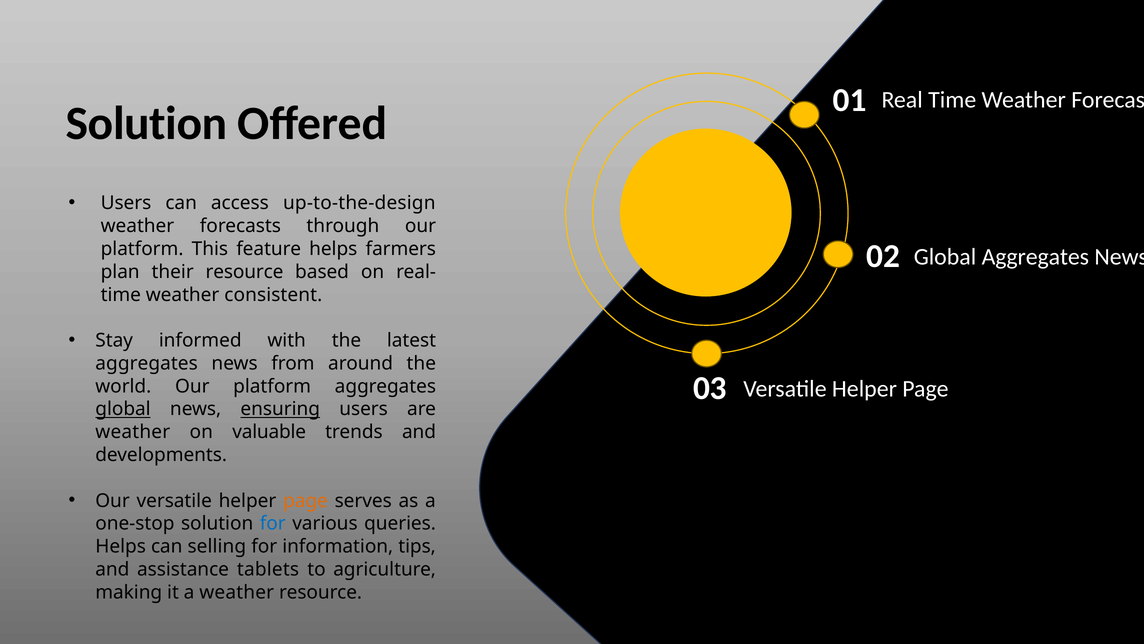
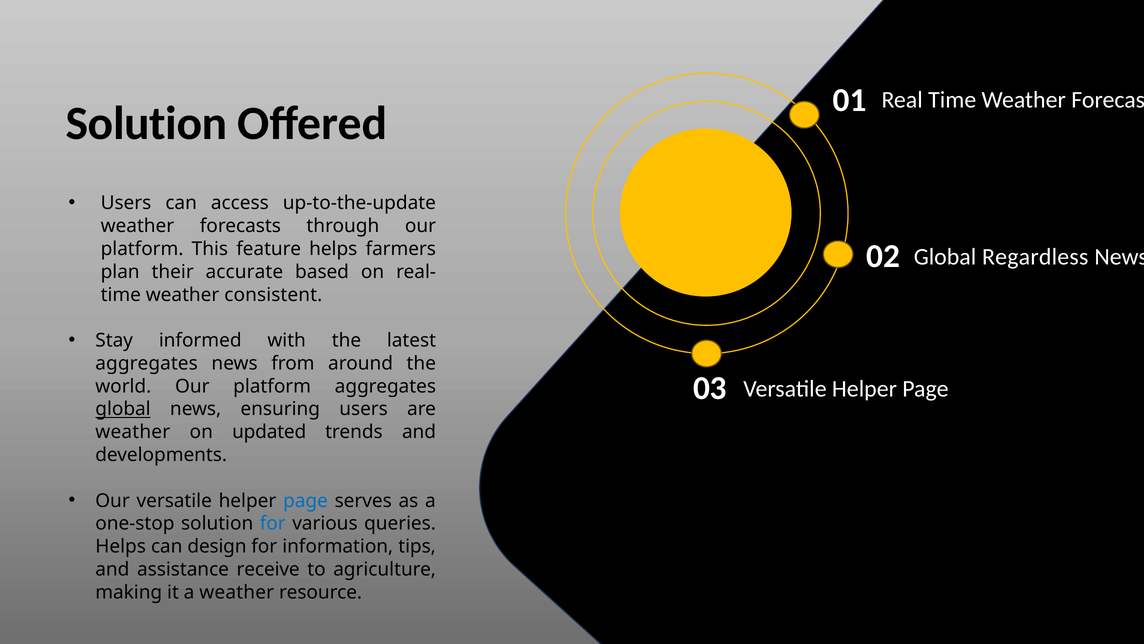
up-to-the-design: up-to-the-design -> up-to-the-update (359, 203)
Global Aggregates: Aggregates -> Regardless (1035, 257)
their resource: resource -> accurate (244, 272)
ensuring underline: present -> none (280, 409)
valuable: valuable -> updated (269, 432)
page colour: orange -> blue (306, 500)
selling: selling -> design (217, 546)
tablets: tablets -> receive (268, 569)
